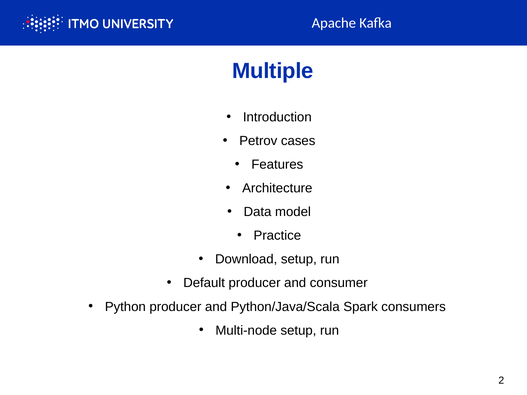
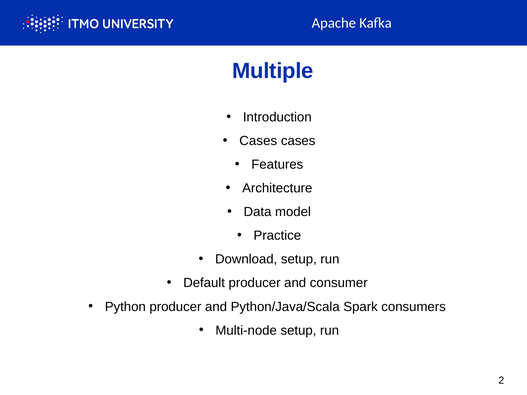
Petrov: Petrov -> Cases (258, 141)
